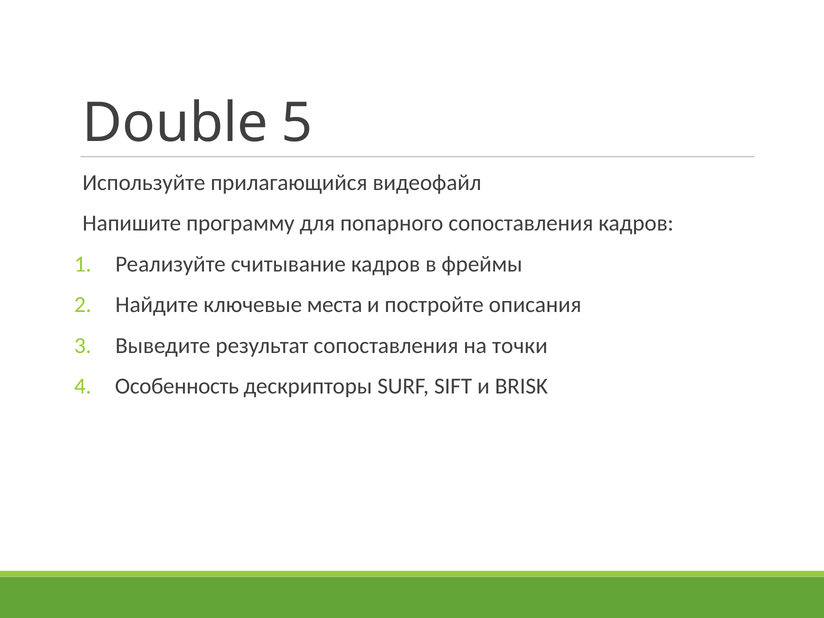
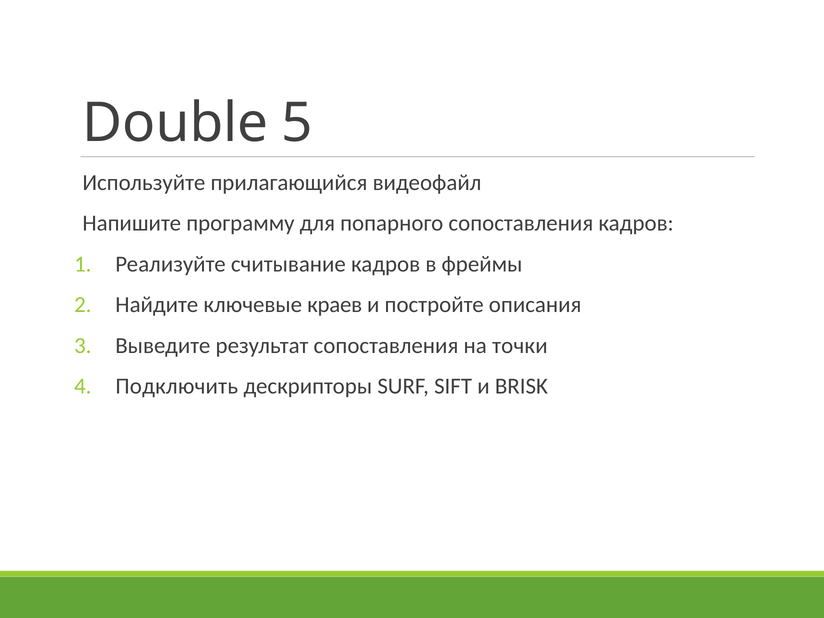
места: места -> краев (335, 305)
Особенность: Особенность -> Подключить (177, 386)
